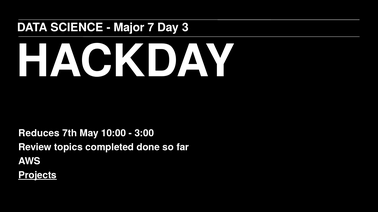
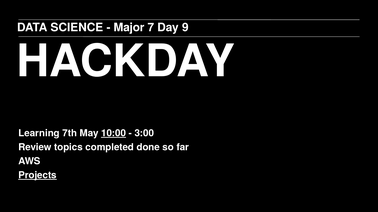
3: 3 -> 9 (185, 28)
Reduces: Reduces -> Learning (39, 133)
10:00 underline: none -> present (114, 133)
